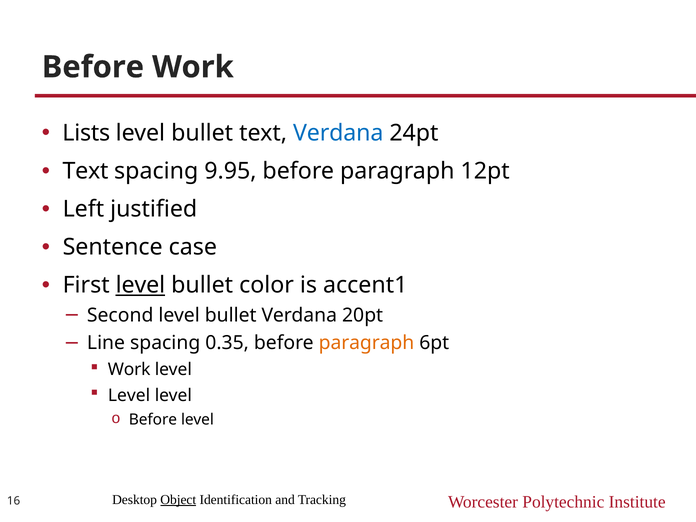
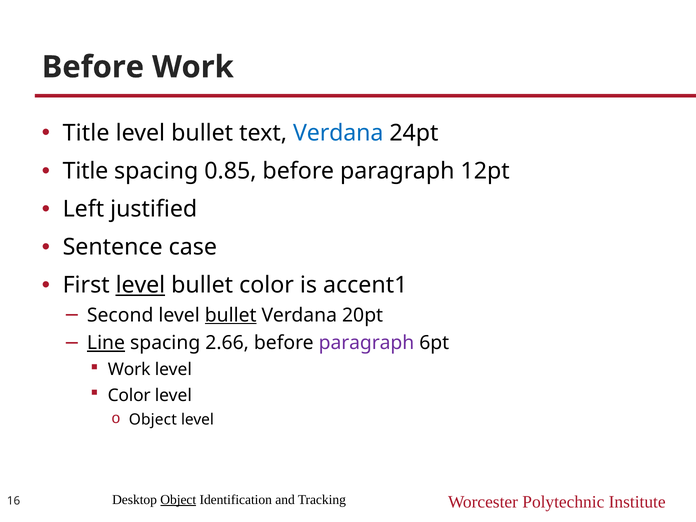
Lists: Lists -> Title (86, 133)
Text: Text -> Title (85, 171)
9.95: 9.95 -> 0.85 (230, 171)
bullet underline: none -> present (231, 315)
Line underline: none -> present (106, 343)
0.35: 0.35 -> 2.66 (227, 343)
paragraph colour: orange -> purple (366, 343)
Level: Level -> Color (129, 395)
Before: Before -> Object (153, 420)
